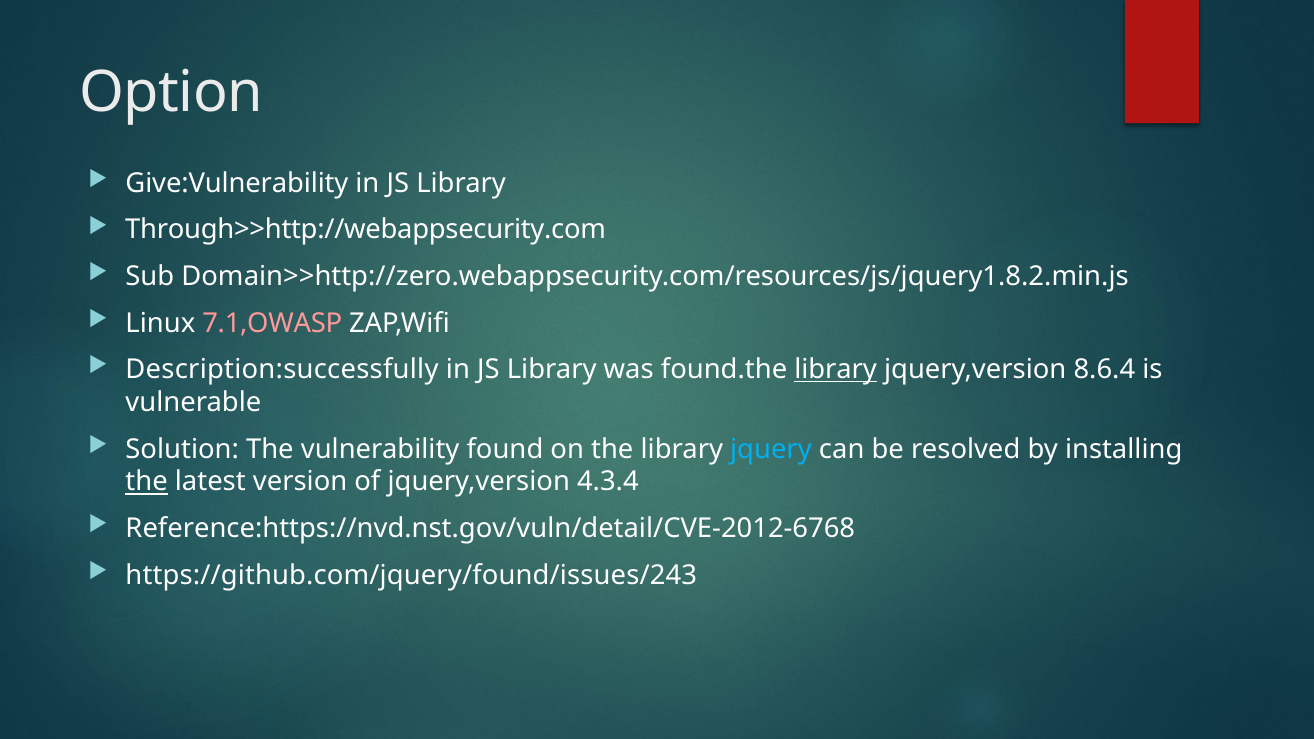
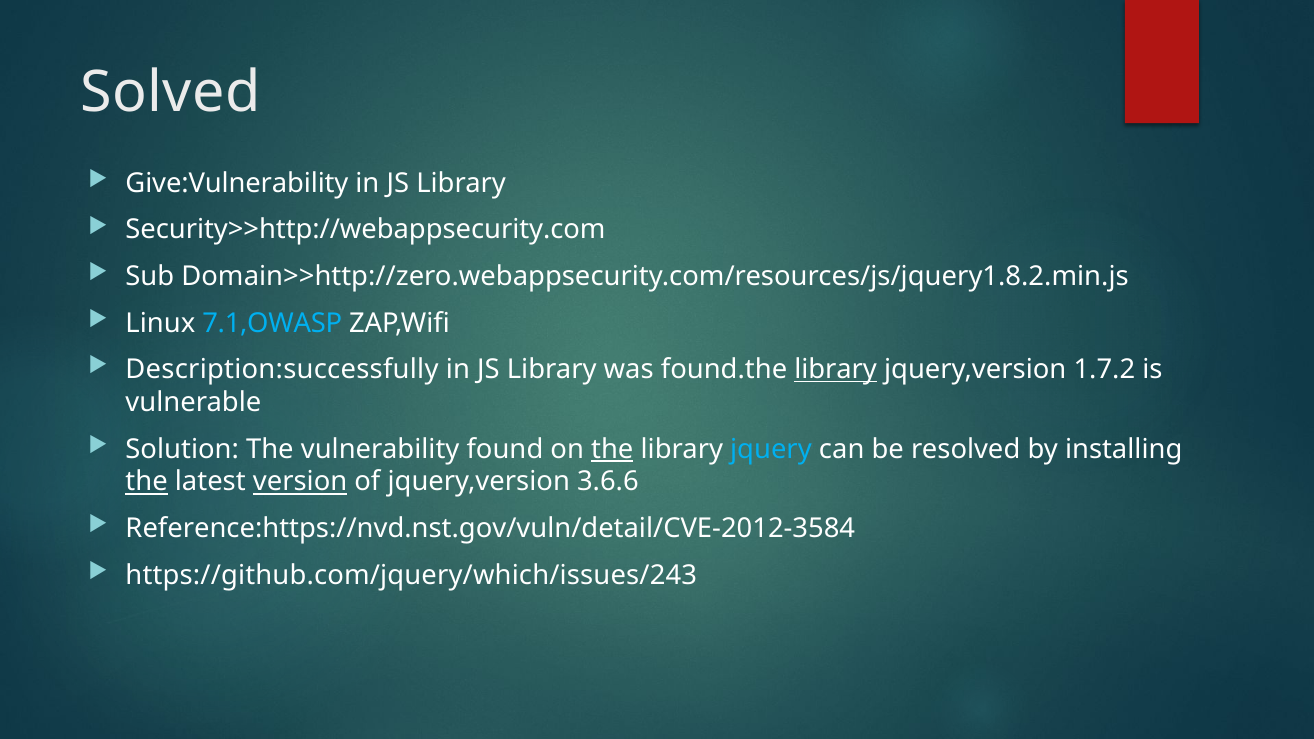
Option: Option -> Solved (171, 92)
Through>>http://webappsecurity.com: Through>>http://webappsecurity.com -> Security>>http://webappsecurity.com (366, 230)
7.1,OWASP colour: pink -> light blue (272, 323)
8.6.4: 8.6.4 -> 1.7.2 (1104, 370)
the underline: none -> present (612, 449)
version underline: none -> present (300, 482)
4.3.4: 4.3.4 -> 3.6.6 (608, 482)
Reference:https://nvd.nst.gov/vuln/detail/CVE-2012-6768: Reference:https://nvd.nst.gov/vuln/detail/CVE-2012-6768 -> Reference:https://nvd.nst.gov/vuln/detail/CVE-2012-3584 (490, 529)
https://github.com/jquery/found/issues/243: https://github.com/jquery/found/issues/243 -> https://github.com/jquery/which/issues/243 (411, 575)
